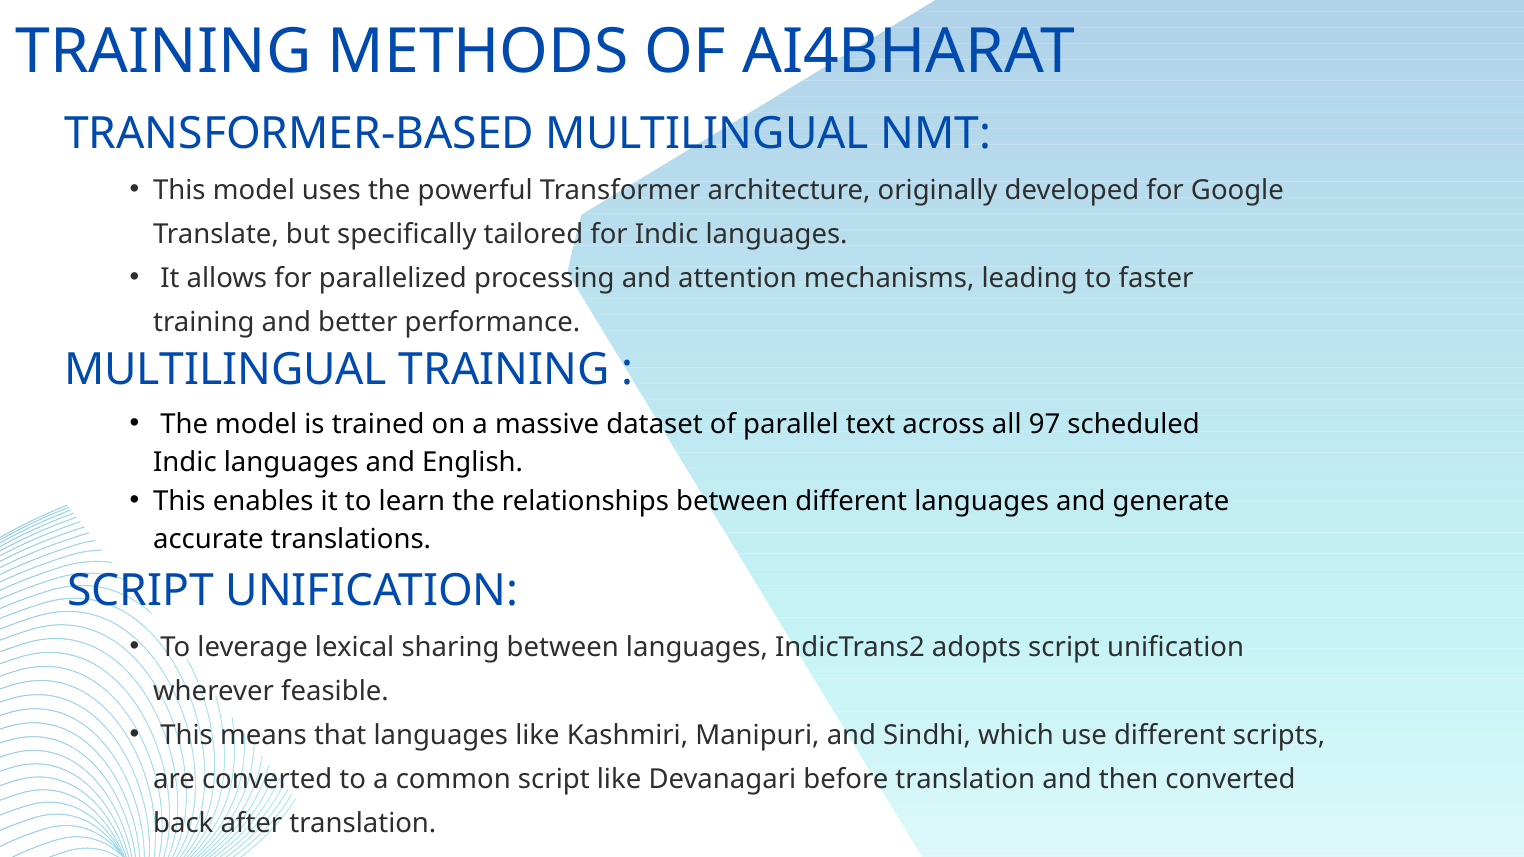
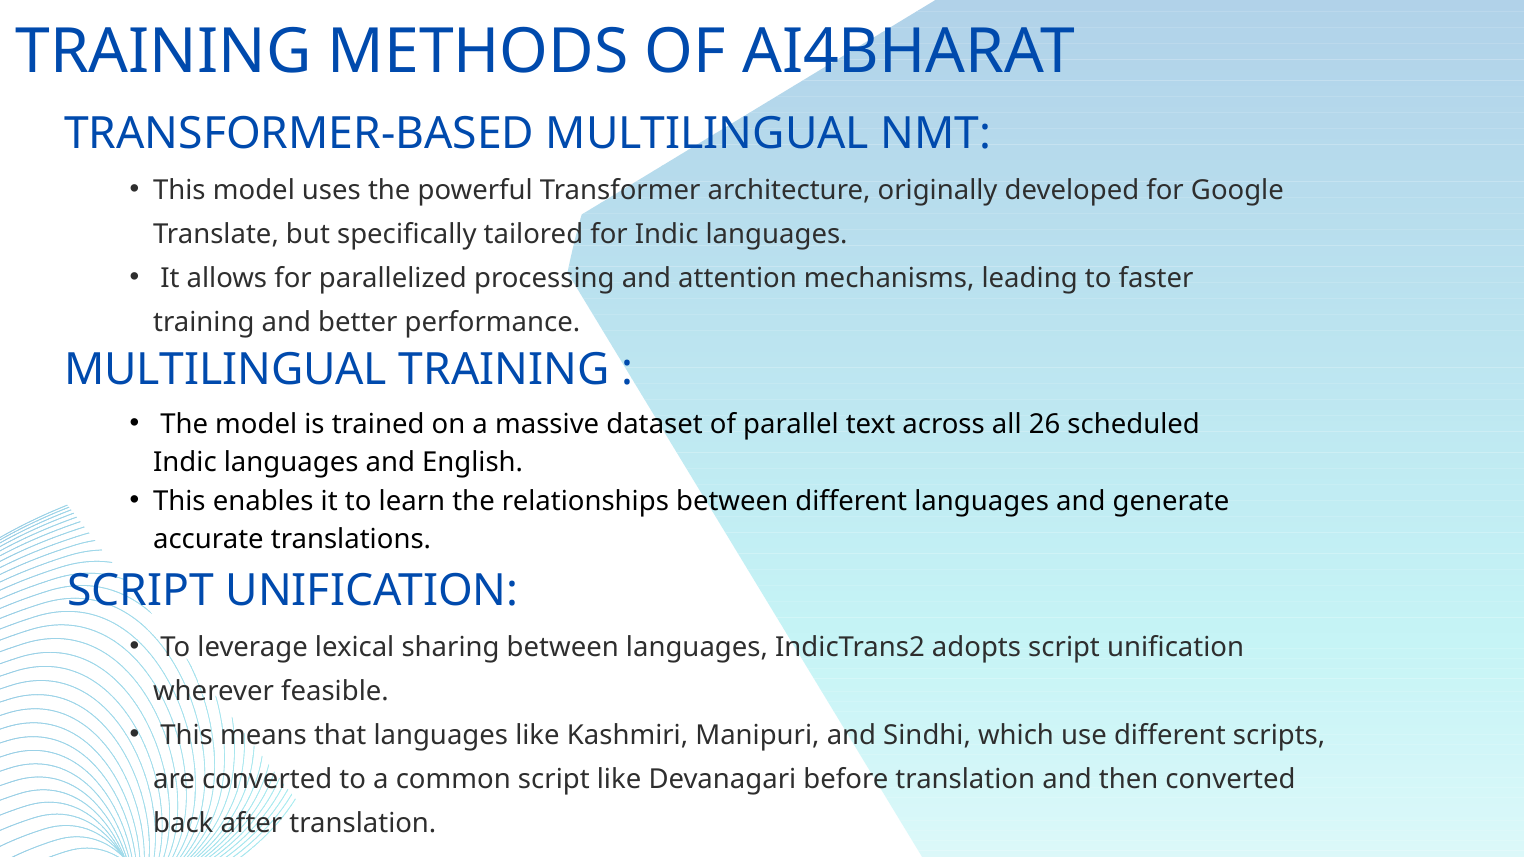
97: 97 -> 26 (1045, 424)
